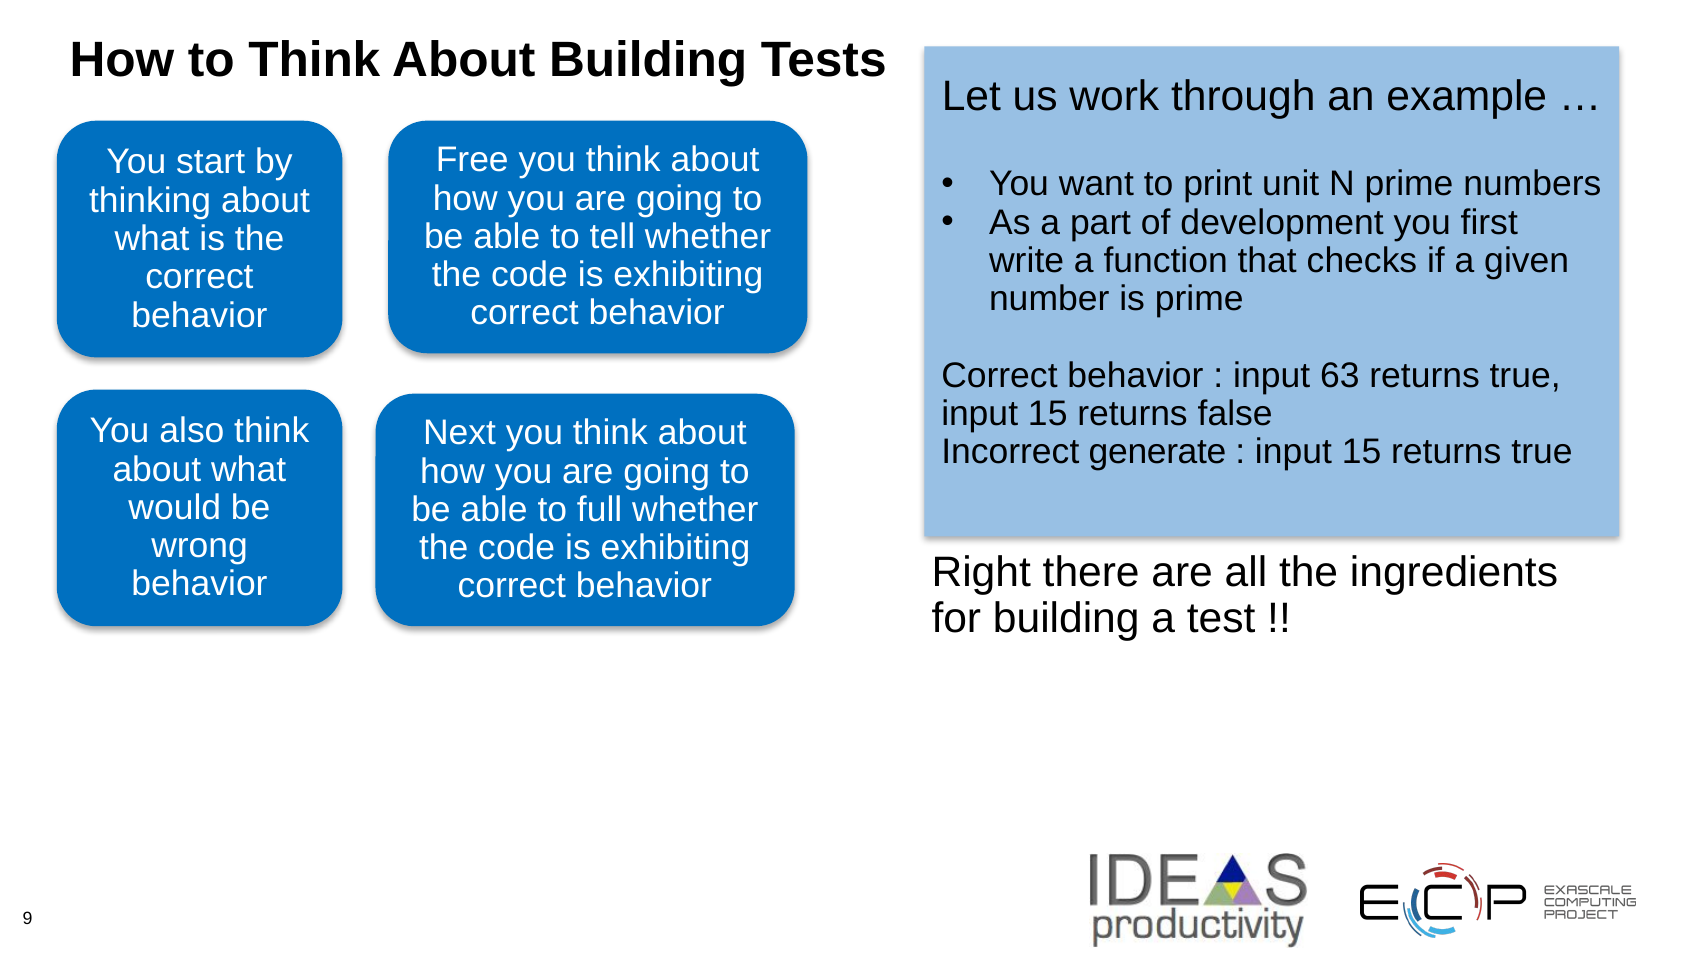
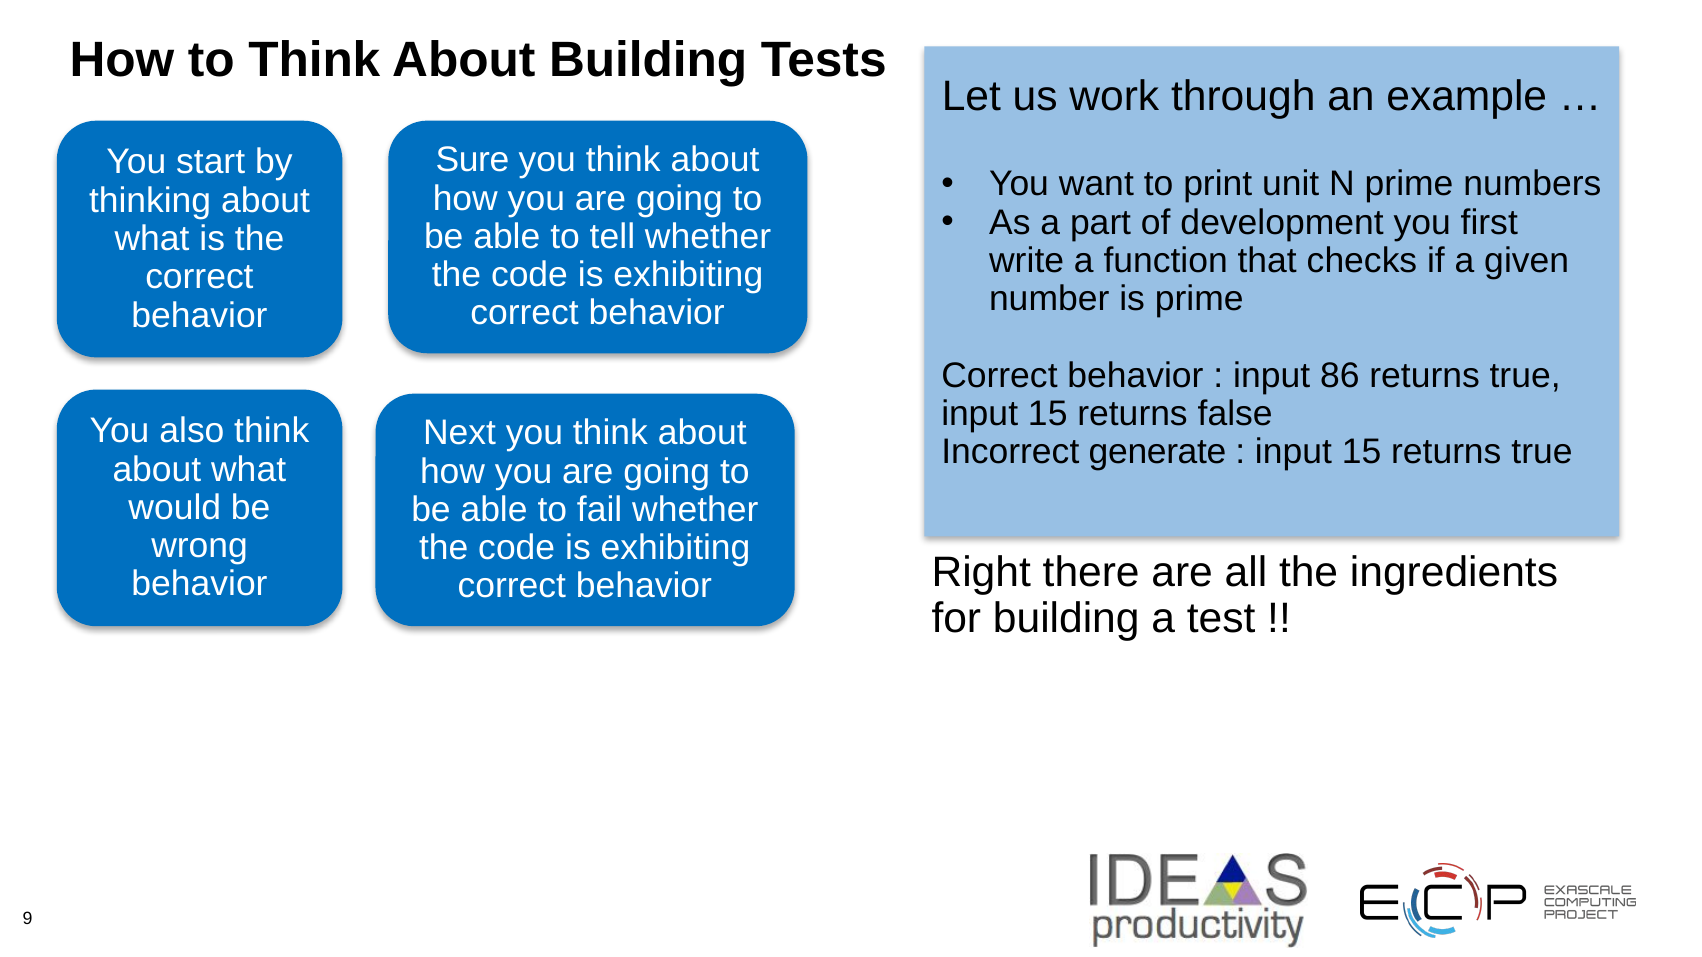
Free: Free -> Sure (472, 160)
63: 63 -> 86 (1340, 376)
full: full -> fail (600, 510)
